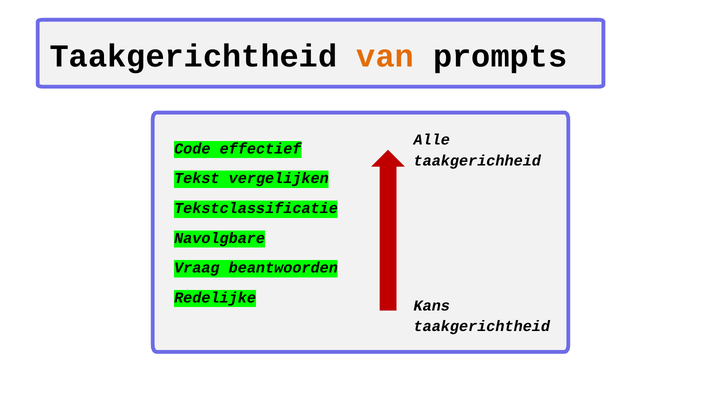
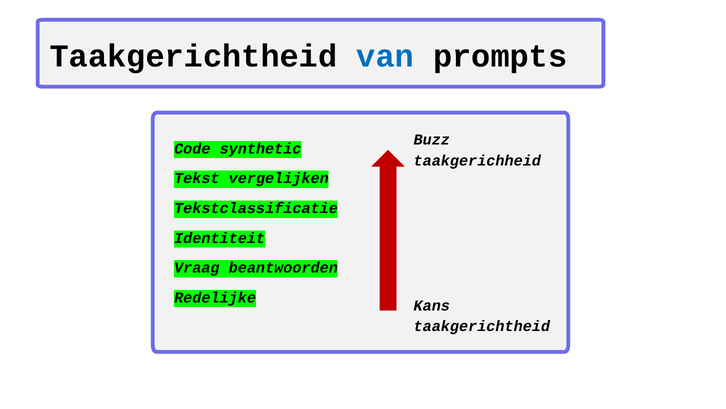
van colour: orange -> blue (385, 56)
Alle: Alle -> Buzz (432, 140)
effectief: effectief -> synthetic (261, 148)
Navolgbare: Navolgbare -> Identiteit (220, 238)
